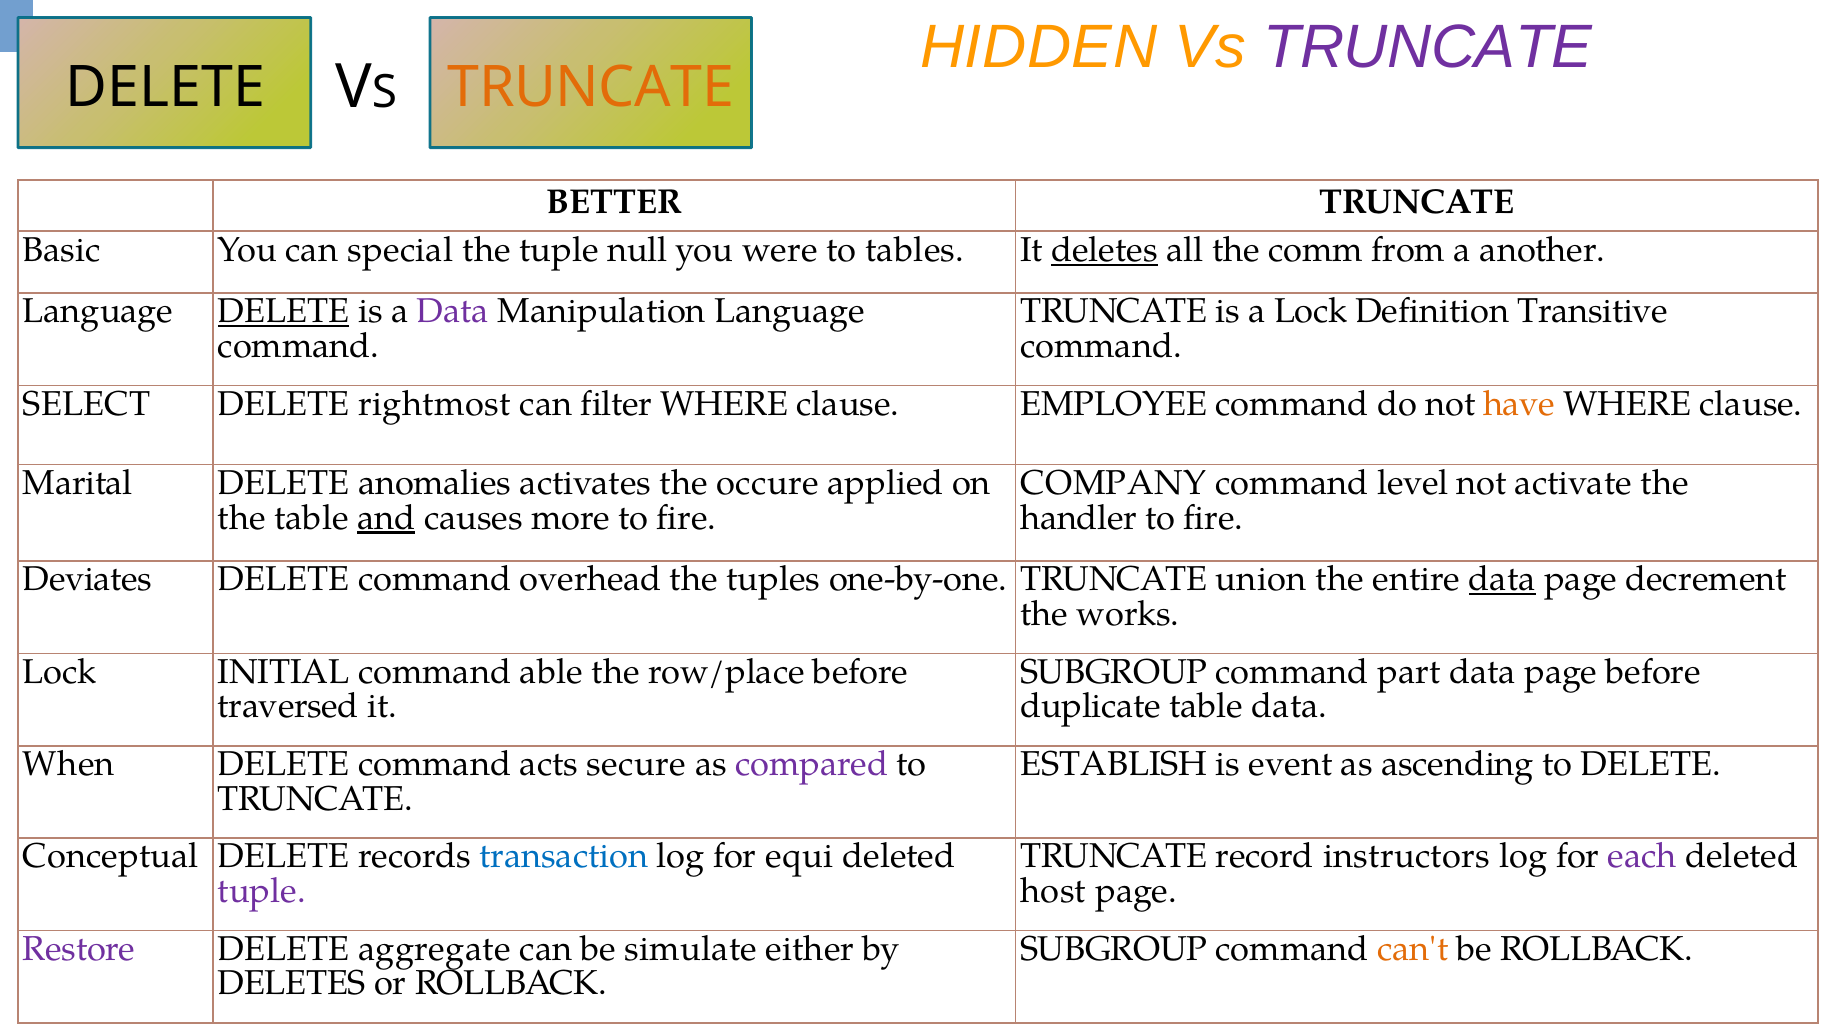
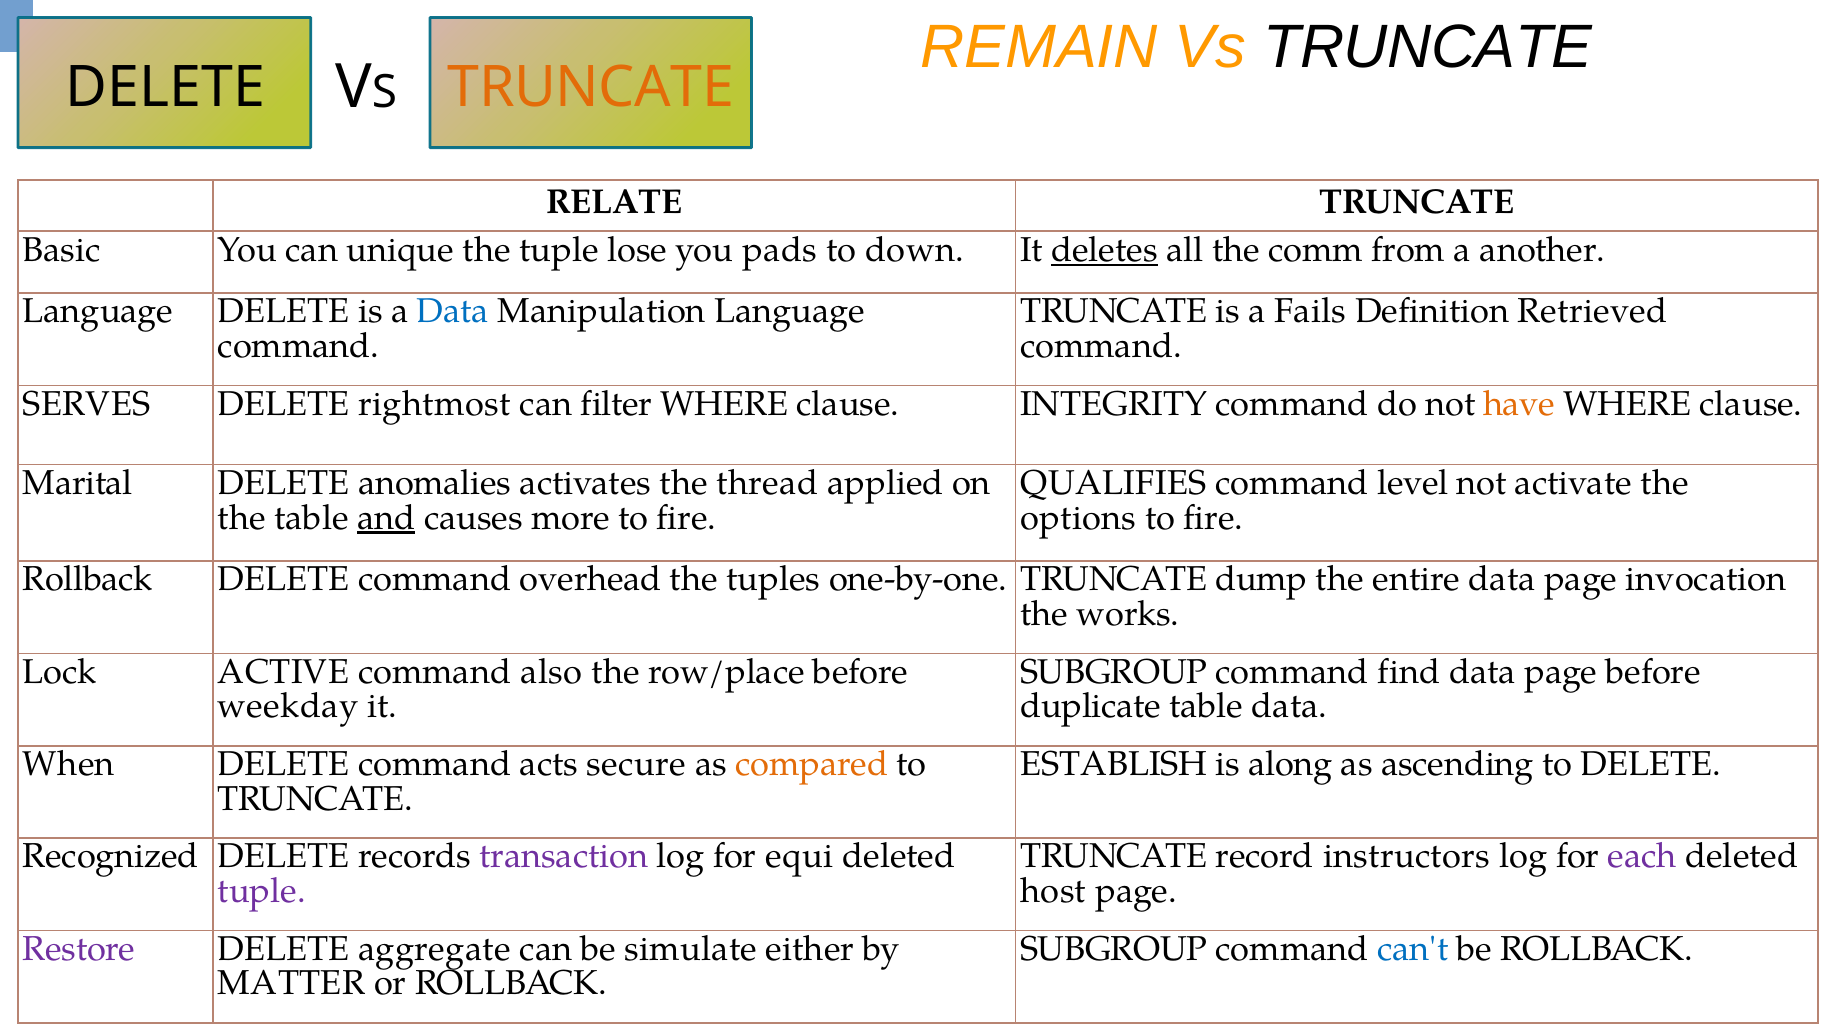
HIDDEN: HIDDEN -> REMAIN (1039, 48)
TRUNCATE colour: purple -> black (1428, 48)
BETTER: BETTER -> RELATE (614, 202)
special: special -> unique (400, 250)
null: null -> lose (637, 250)
were: were -> pads (780, 250)
tables: tables -> down (915, 250)
DELETE underline: present -> none (284, 311)
Data colour: purple -> blue (453, 311)
a Lock: Lock -> Fails (1310, 311)
Transitive: Transitive -> Retrieved (1593, 311)
SELECT: SELECT -> SERVES (87, 404)
EMPLOYEE: EMPLOYEE -> INTEGRITY (1114, 404)
occure: occure -> thread (768, 483)
COMPANY: COMPANY -> QUALIFIES (1114, 483)
handler: handler -> options (1079, 518)
Deviates: Deviates -> Rollback (88, 579)
union: union -> dump (1262, 579)
data underline: present -> none (1502, 579)
decrement: decrement -> invocation (1706, 579)
INITIAL: INITIAL -> ACTIVE (284, 672)
able: able -> also (551, 672)
part: part -> find (1409, 672)
traversed: traversed -> weekday (288, 706)
compared colour: purple -> orange (812, 764)
event: event -> along (1291, 764)
Conceptual: Conceptual -> Recognized (111, 856)
transaction colour: blue -> purple (564, 856)
can't colour: orange -> blue (1413, 949)
DELETES: DELETES -> MATTER (292, 983)
